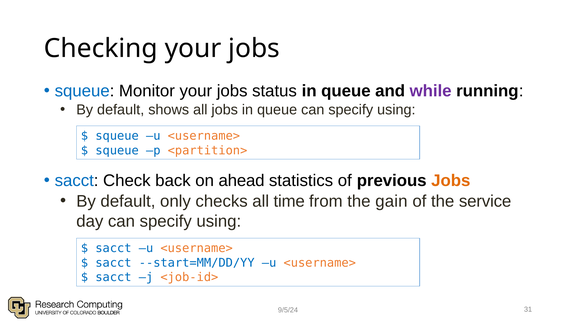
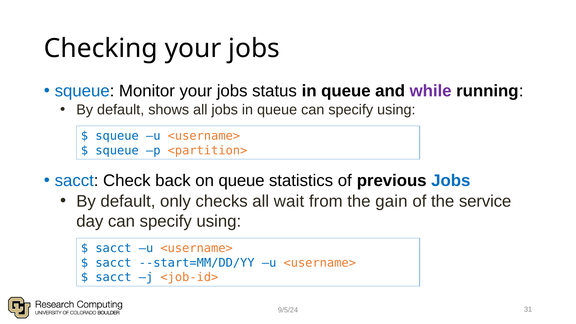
on ahead: ahead -> queue (242, 181)
Jobs colour: orange -> blue (451, 181)
time: time -> wait (289, 201)
